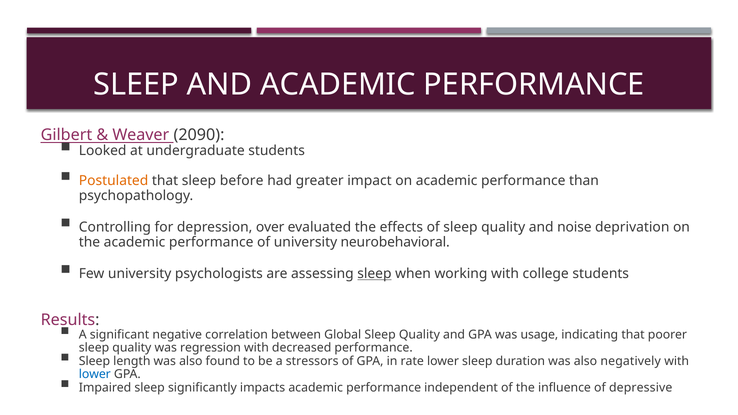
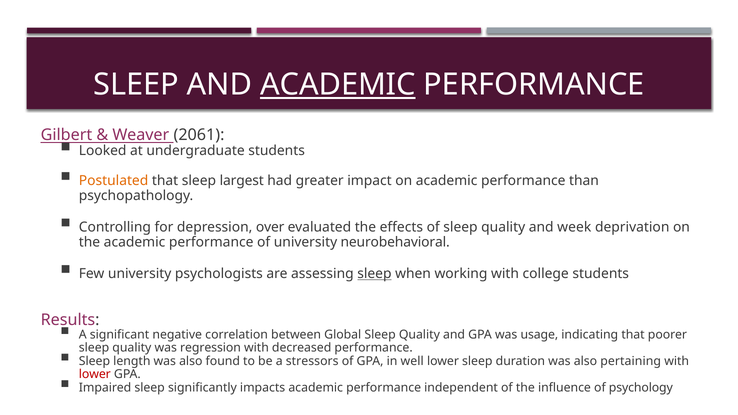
ACADEMIC underline: none -> present (338, 85)
2090: 2090 -> 2061 (199, 135)
before: before -> largest (242, 181)
noise: noise -> week (574, 227)
rate: rate -> well (412, 361)
negatively: negatively -> pertaining (631, 361)
lower colour: blue -> red (95, 375)
depressive: depressive -> psychology (641, 388)
